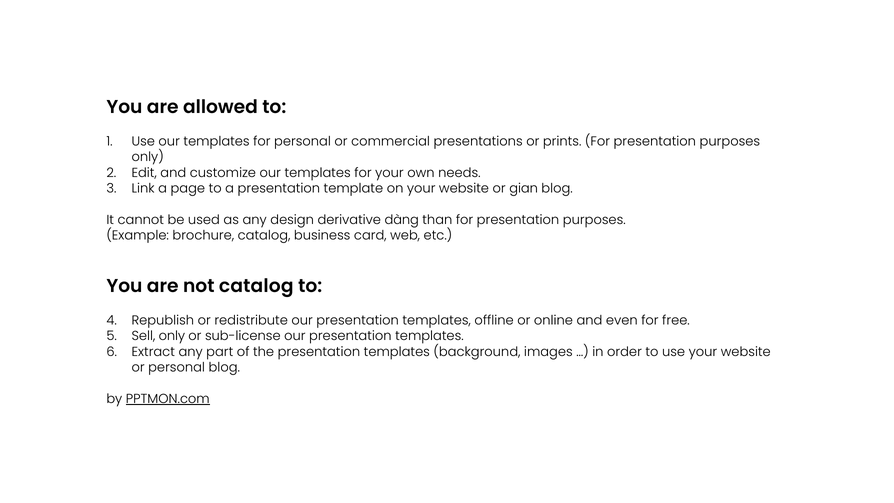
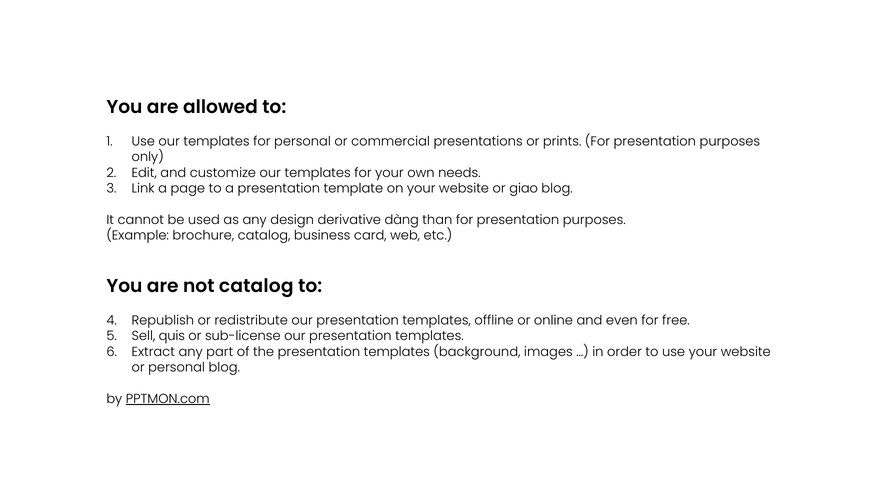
gian: gian -> giao (524, 188)
Sell only: only -> quis (172, 336)
